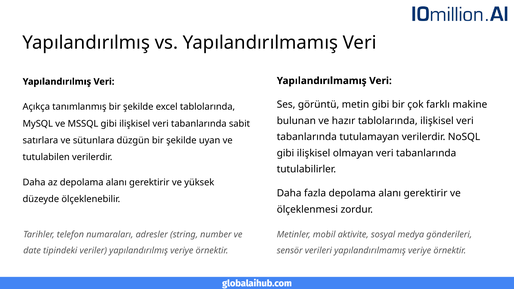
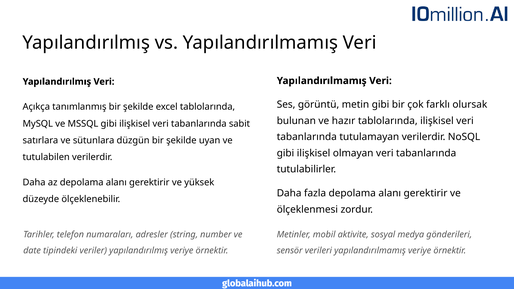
makine: makine -> olursak (470, 105)
